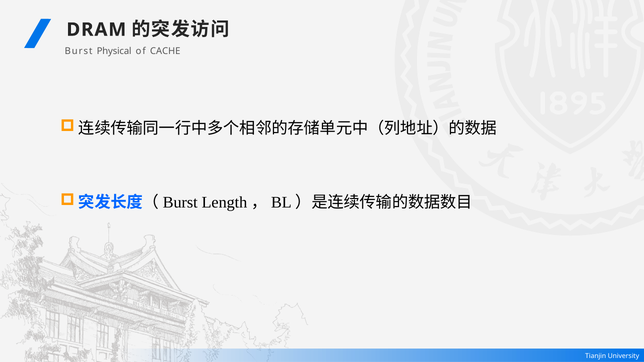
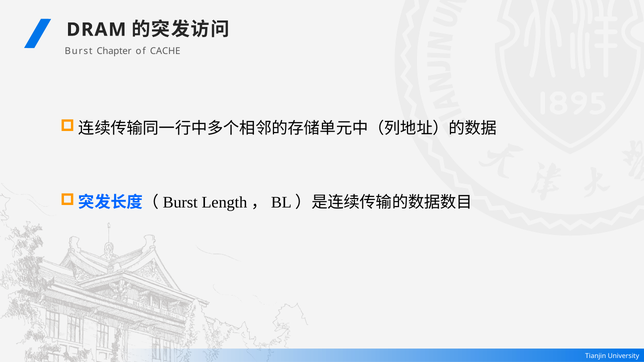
Physical: Physical -> Chapter (114, 51)
